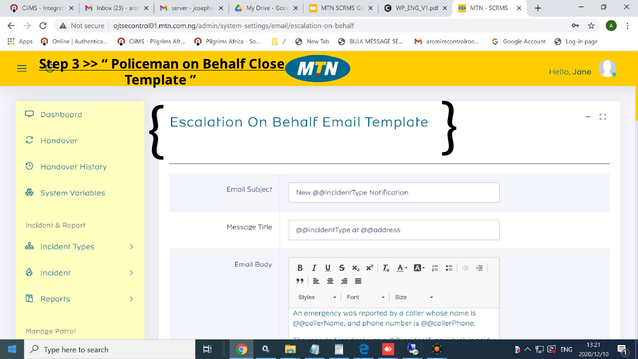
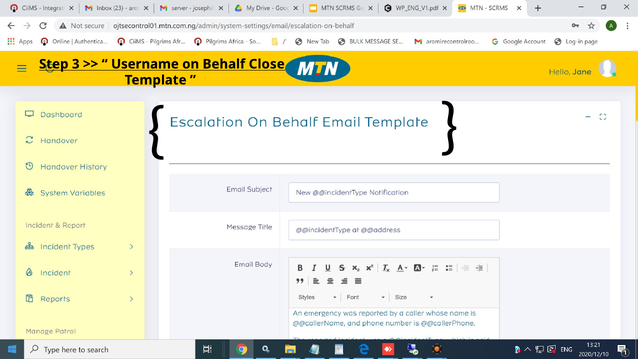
Policeman: Policeman -> Username (145, 64)
